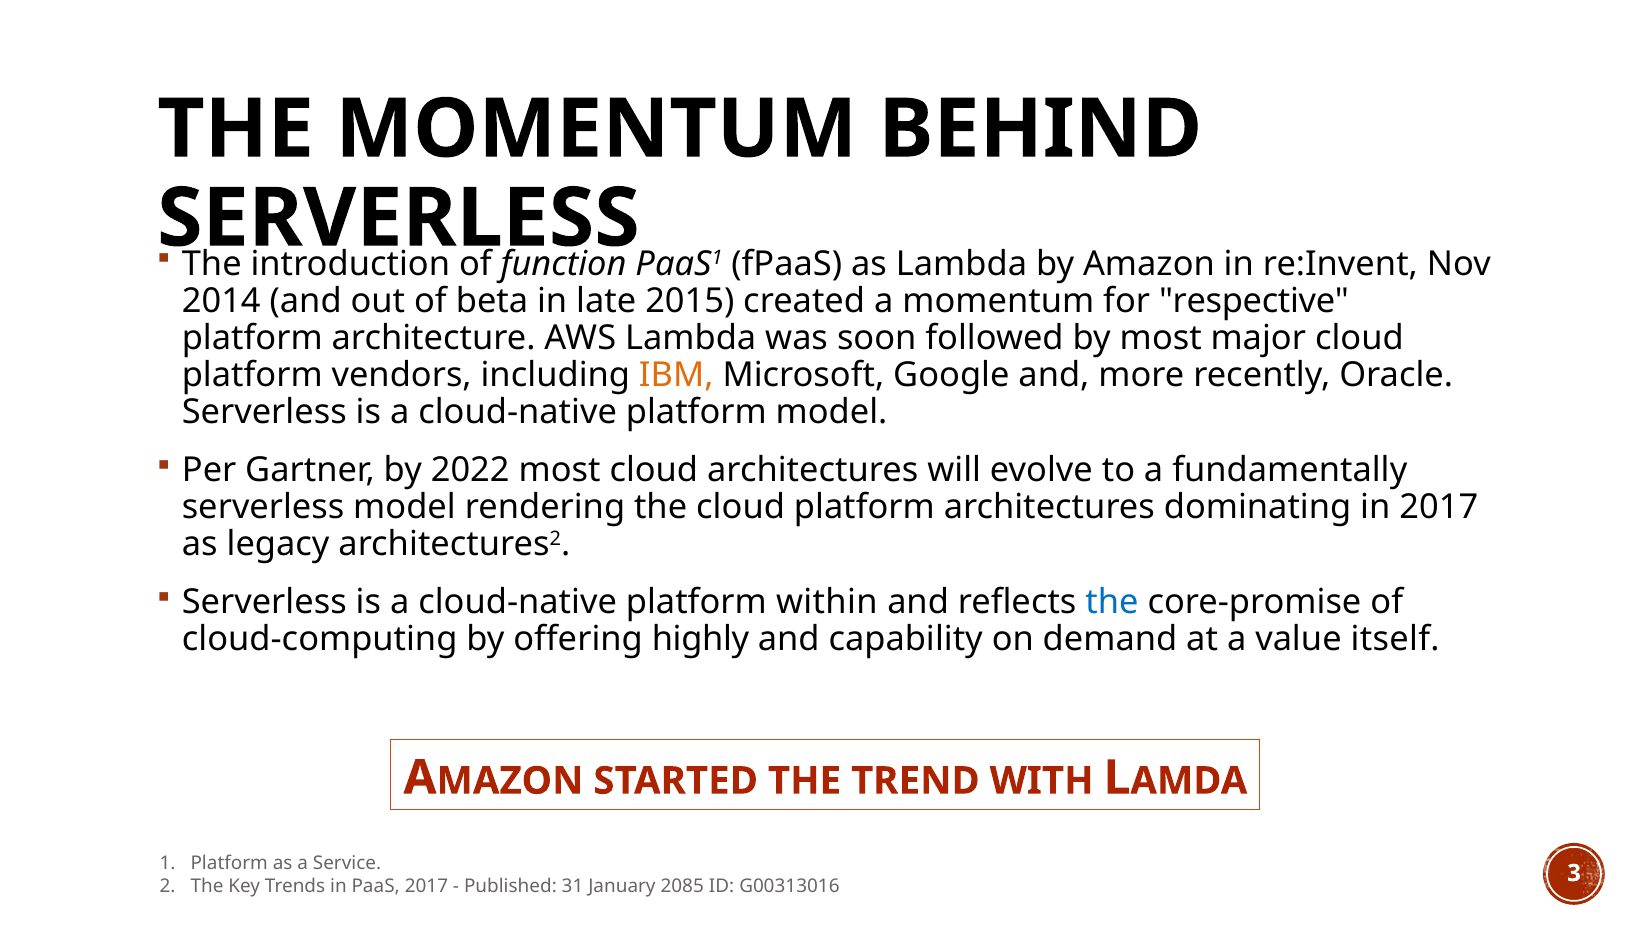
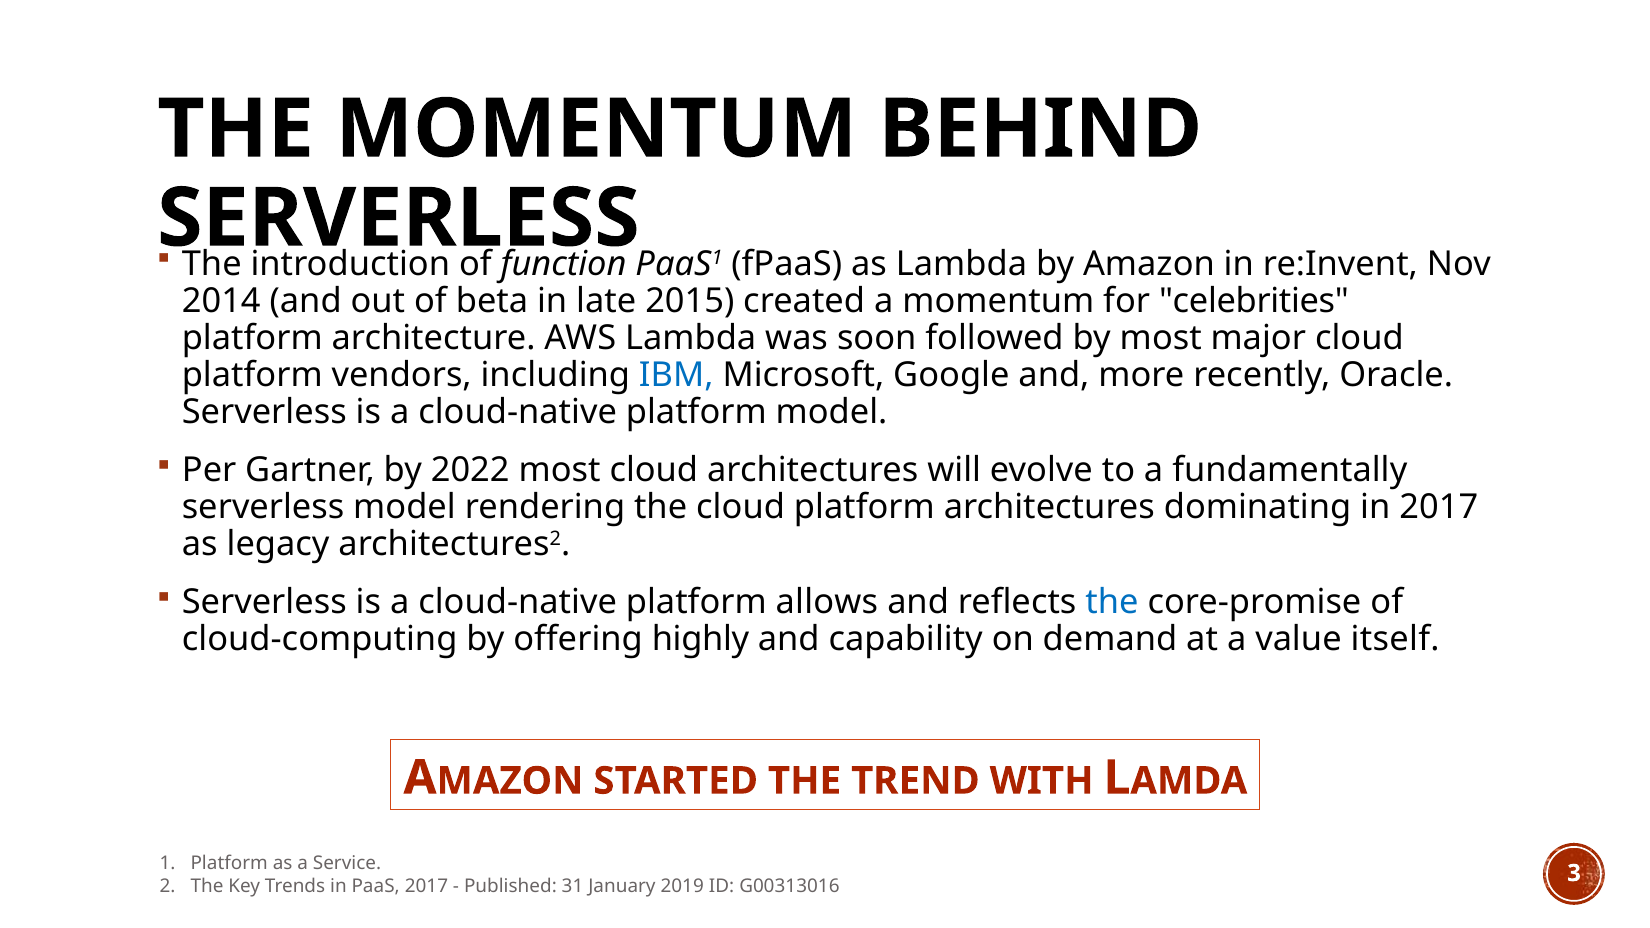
respective: respective -> celebrities (1254, 301)
IBM colour: orange -> blue (676, 375)
within: within -> allows (827, 602)
2085: 2085 -> 2019 (682, 886)
